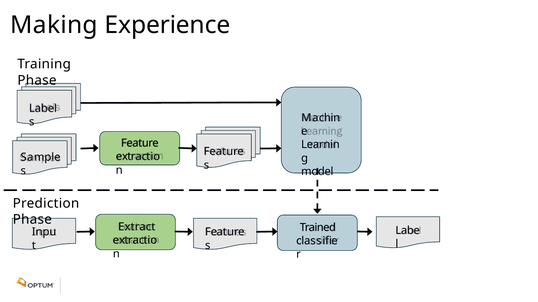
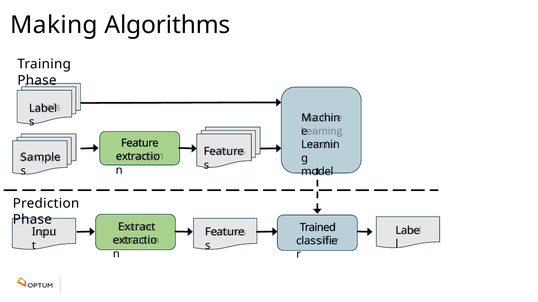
Experience: Experience -> Algorithms (167, 25)
